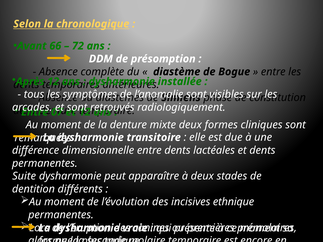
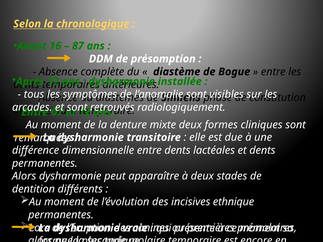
66: 66 -> 16 (55, 46)
72: 72 -> 87 (78, 46)
Suite: Suite -> Alors (24, 176)
